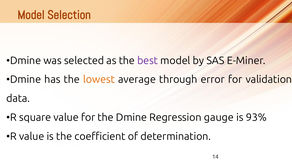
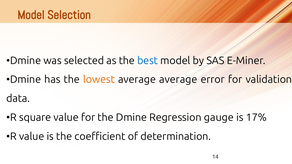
best colour: purple -> blue (148, 61)
average through: through -> average (178, 80)
93%: 93% -> 17% (256, 118)
